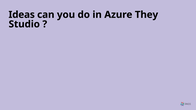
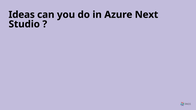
They: They -> Next (146, 15)
